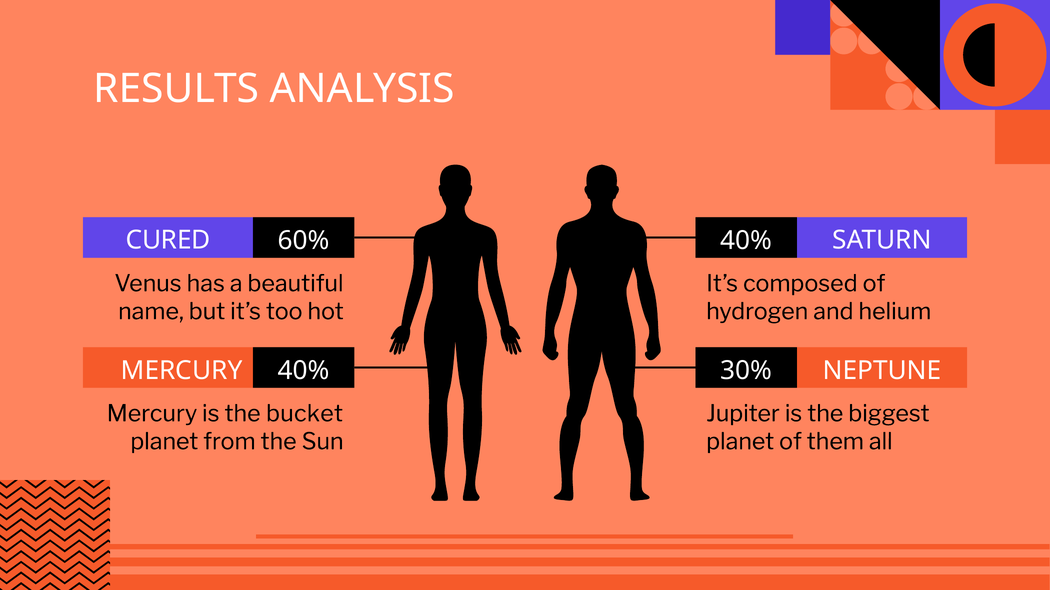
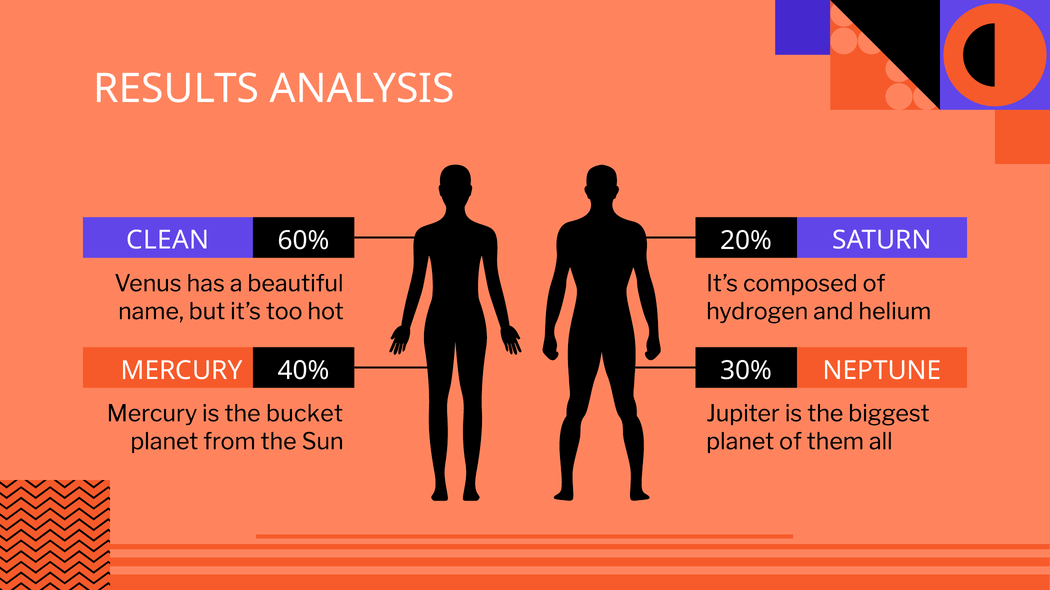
CURED: CURED -> CLEAN (168, 241)
40%: 40% -> 20% (746, 241)
